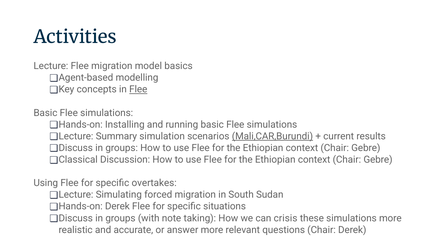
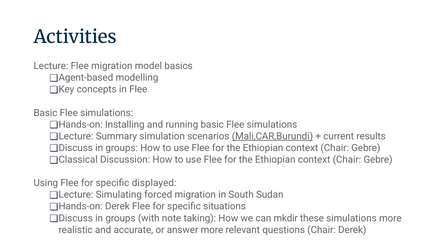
Flee underline: present -> none (138, 90)
overtakes: overtakes -> displayed (154, 183)
crisis: crisis -> mkdir (286, 219)
